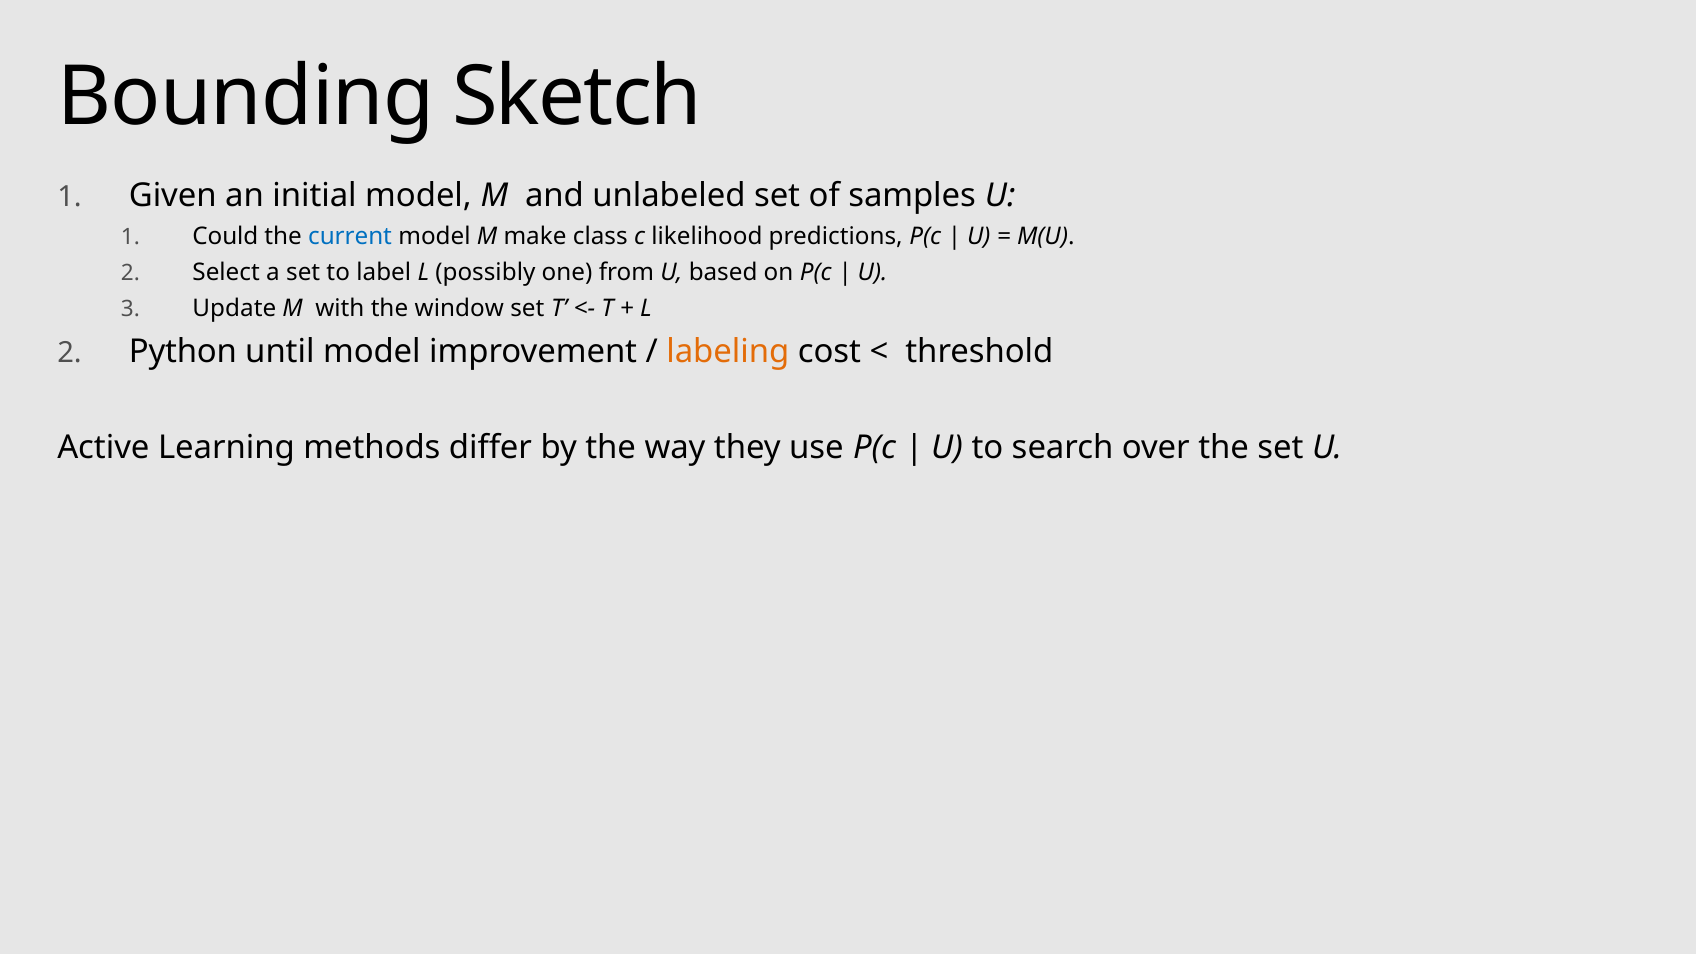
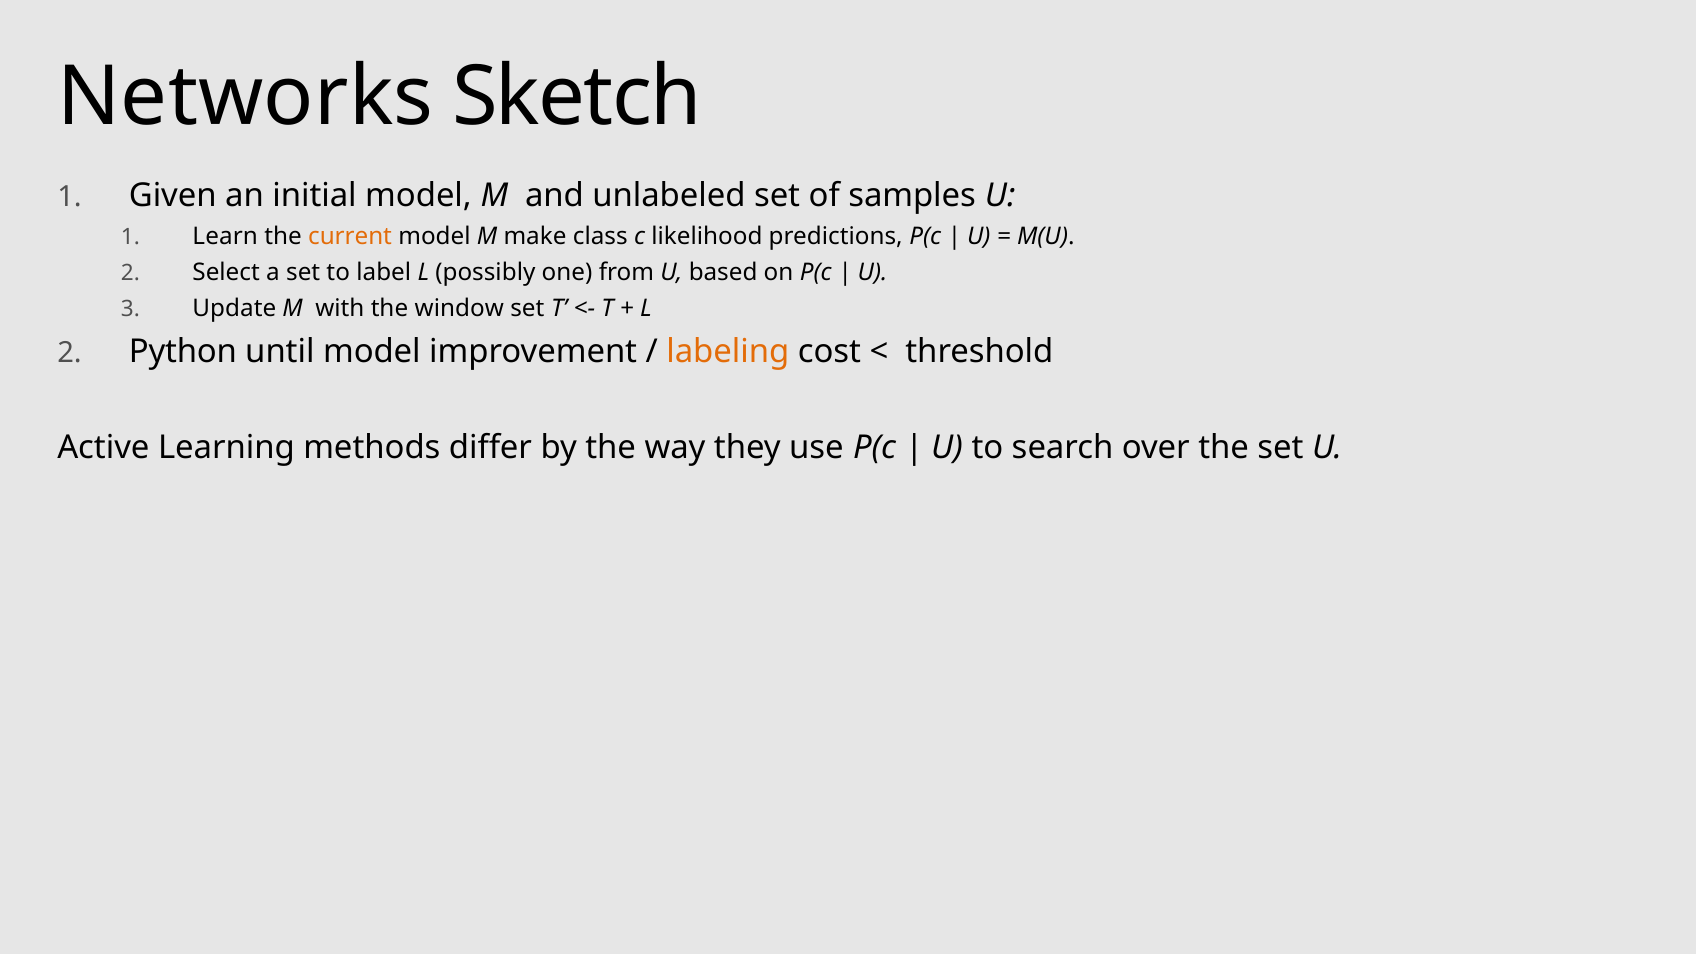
Bounding: Bounding -> Networks (246, 97)
Could: Could -> Learn (225, 236)
current colour: blue -> orange (350, 236)
